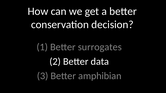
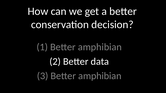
1 Better surrogates: surrogates -> amphibian (100, 47)
